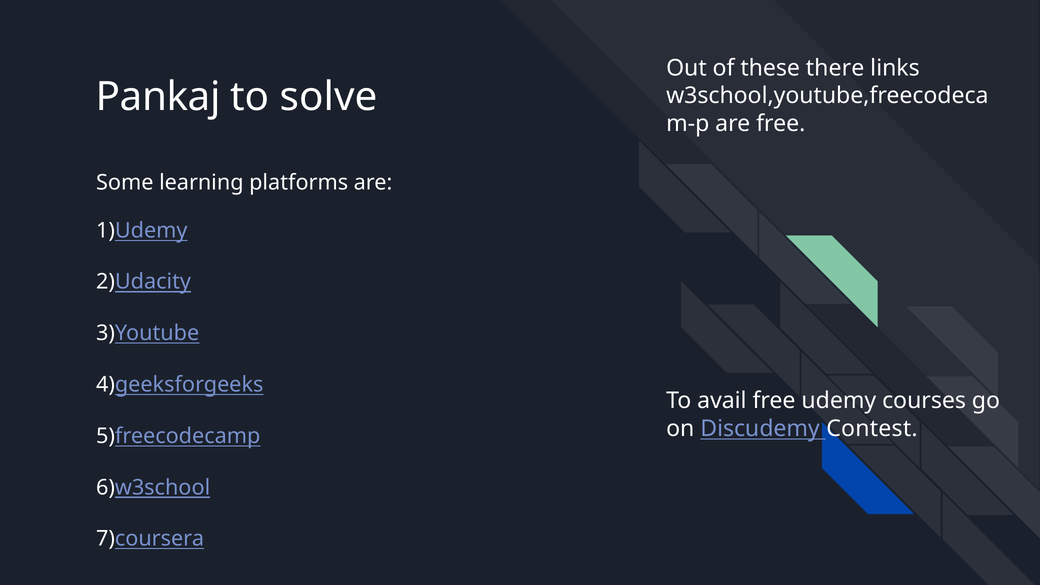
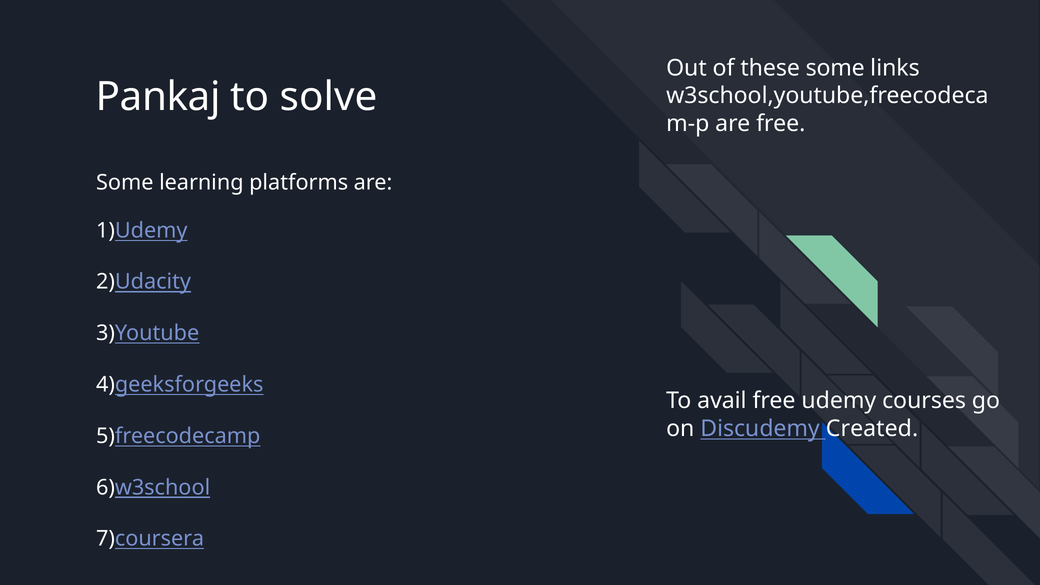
these there: there -> some (835, 68)
Contest: Contest -> Created (872, 428)
